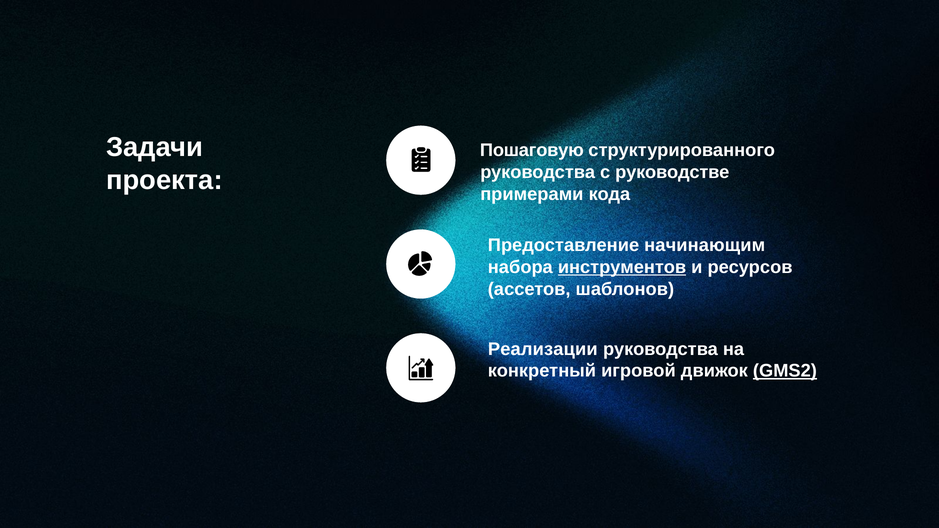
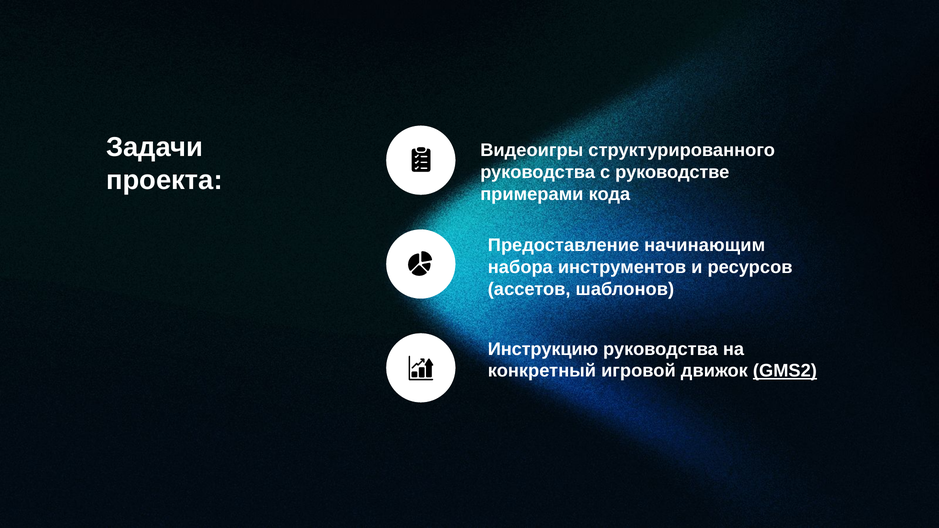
Пошаговую: Пошаговую -> Видеоигры (532, 150)
инструментов underline: present -> none (622, 267)
Реализации: Реализации -> Инструкцию (543, 349)
